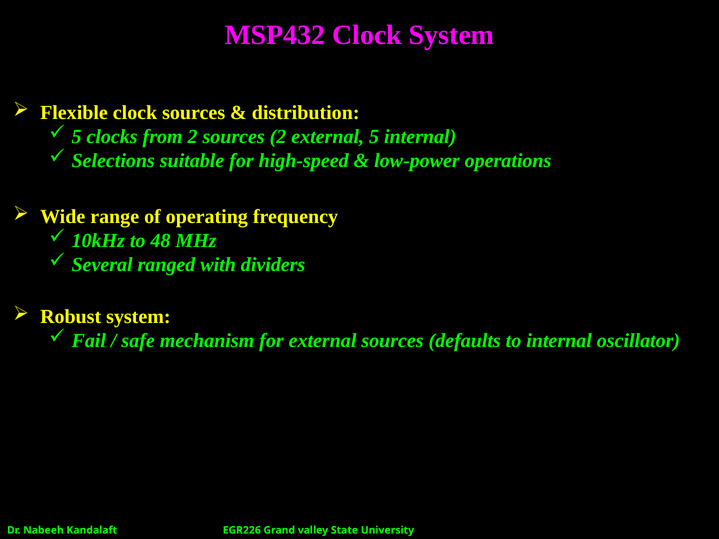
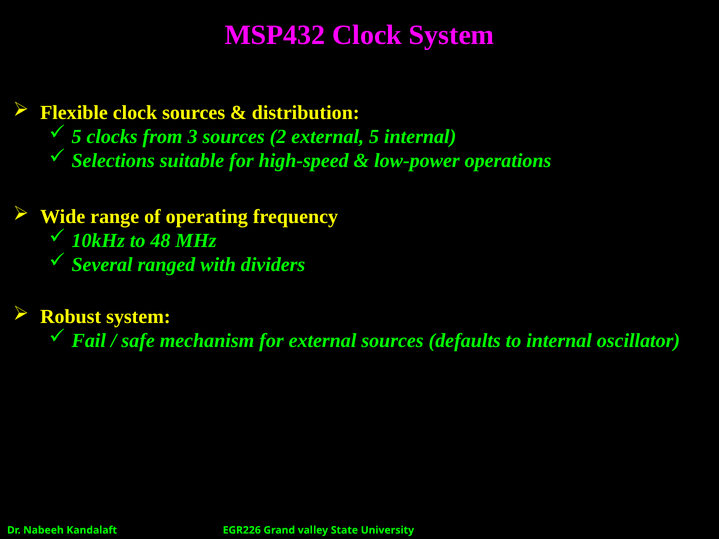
from 2: 2 -> 3 (193, 137)
